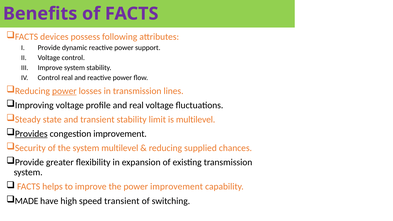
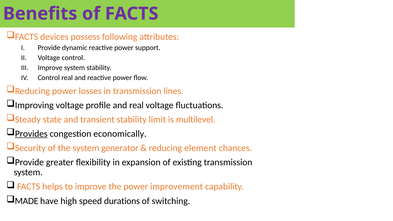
power underline: present -> none (64, 91)
congestion improvement: improvement -> economically (120, 134)
system multilevel: multilevel -> generator (120, 148)
supplied: supplied -> element (200, 148)
speed transient: transient -> durations (122, 201)
